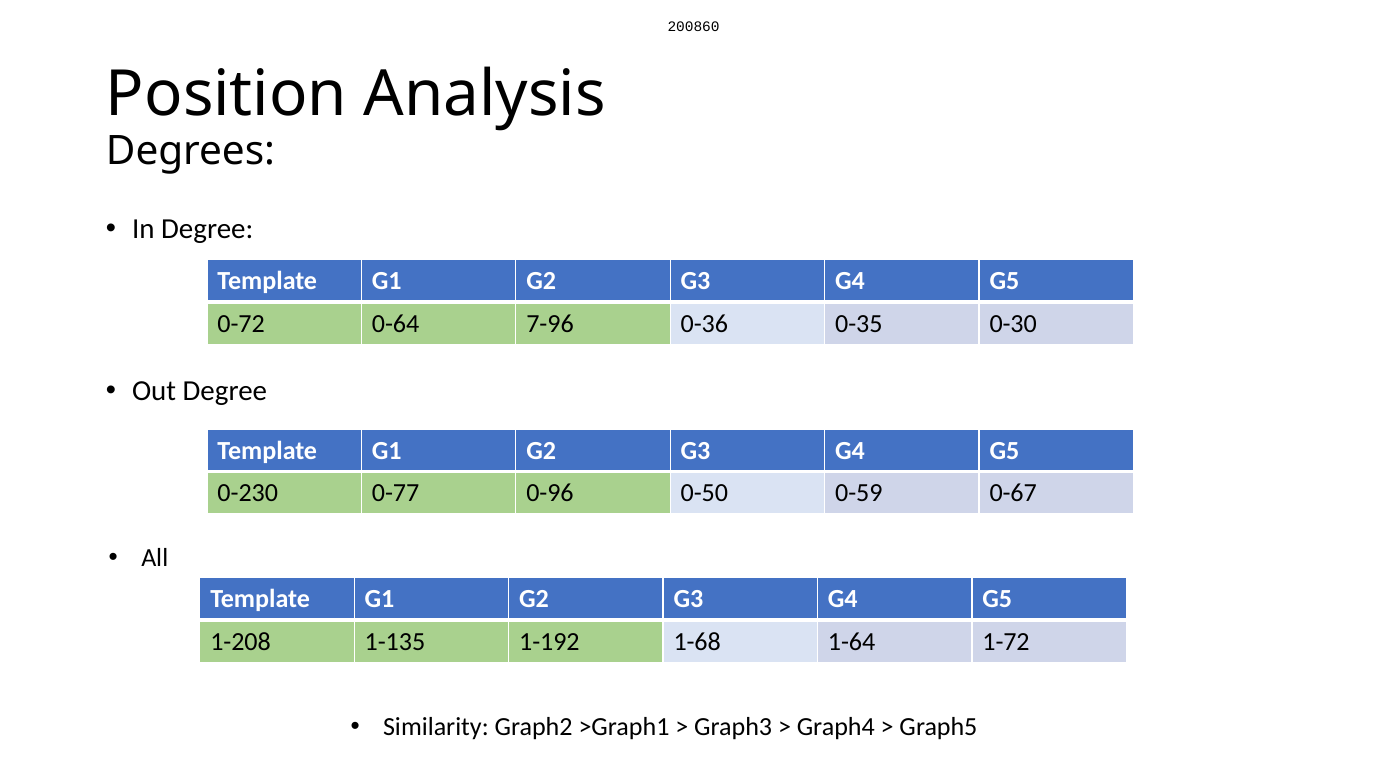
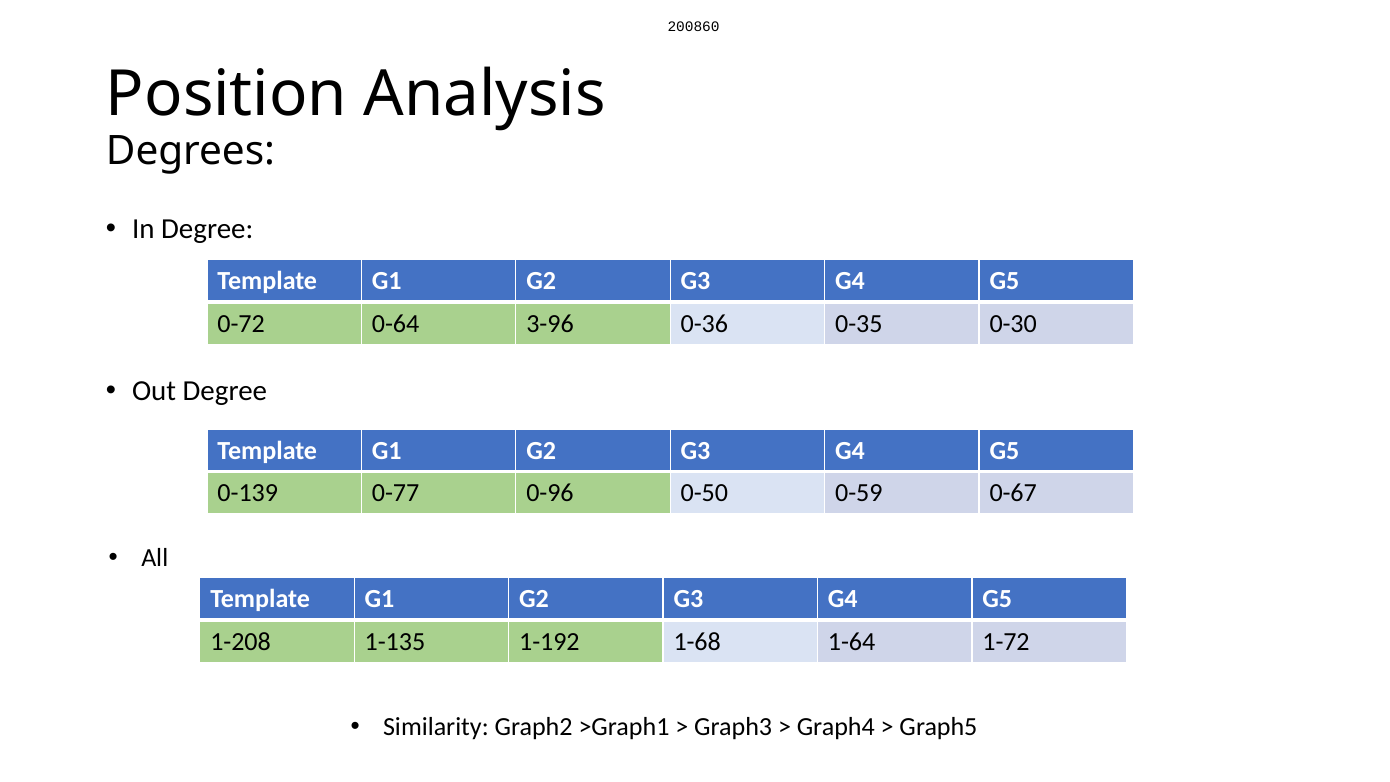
7-96: 7-96 -> 3-96 (550, 323)
0-230: 0-230 -> 0-139 (248, 493)
